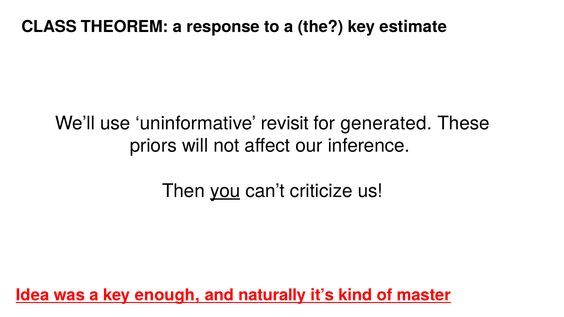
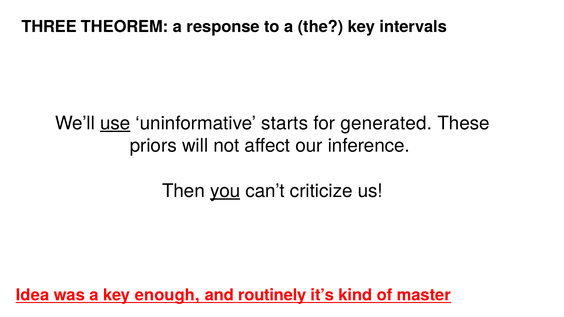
CLASS: CLASS -> THREE (49, 27)
estimate: estimate -> intervals (413, 27)
use underline: none -> present (115, 123)
revisit: revisit -> starts (285, 123)
naturally: naturally -> routinely (272, 295)
